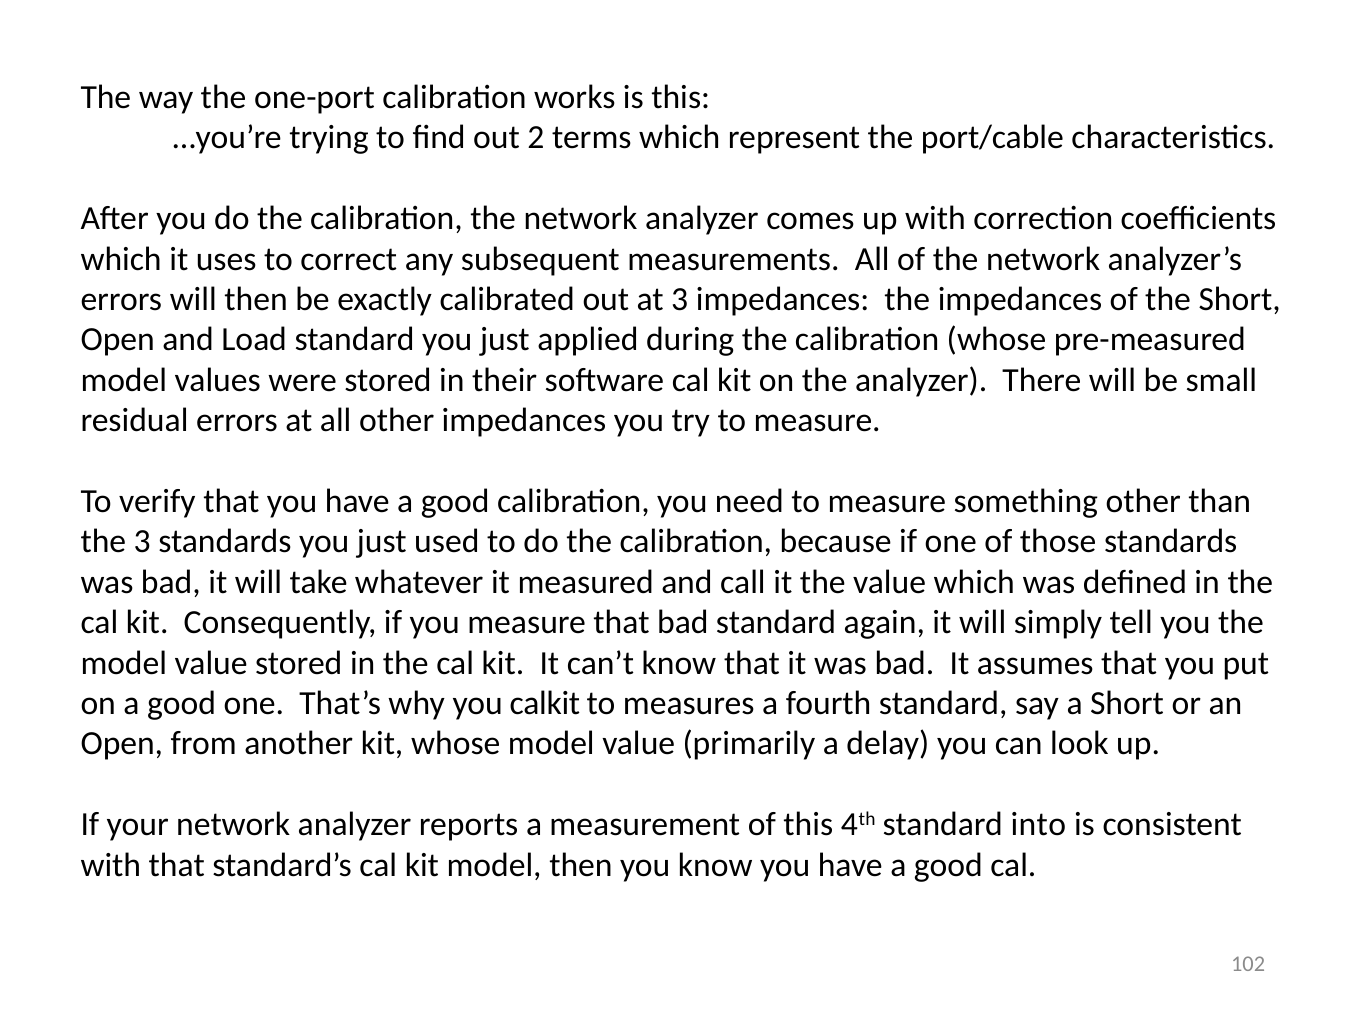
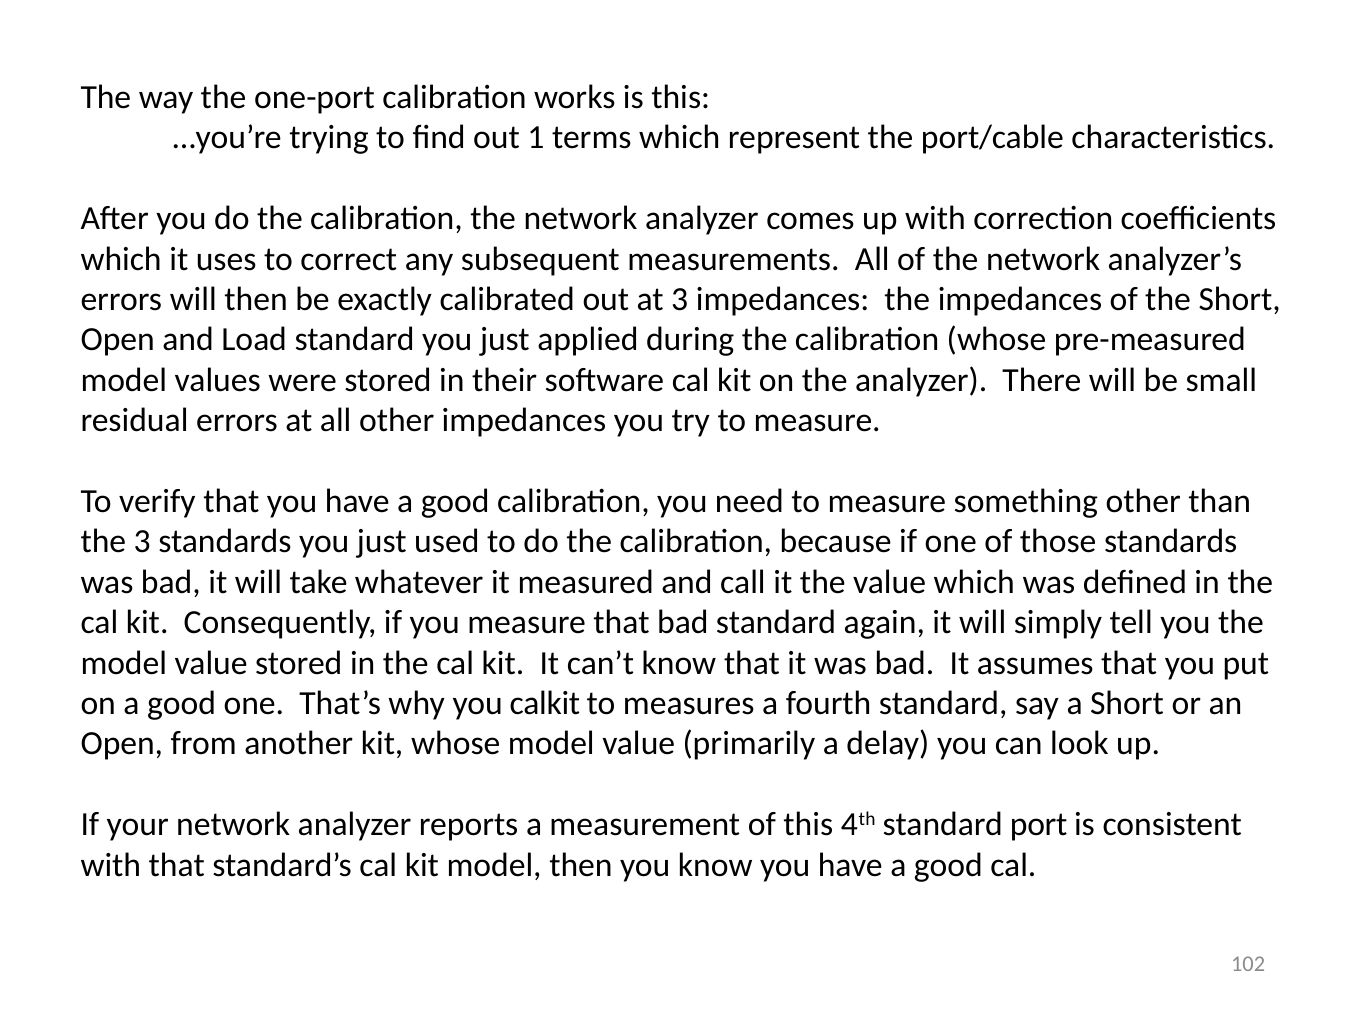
2: 2 -> 1 (536, 138)
into: into -> port (1039, 824)
